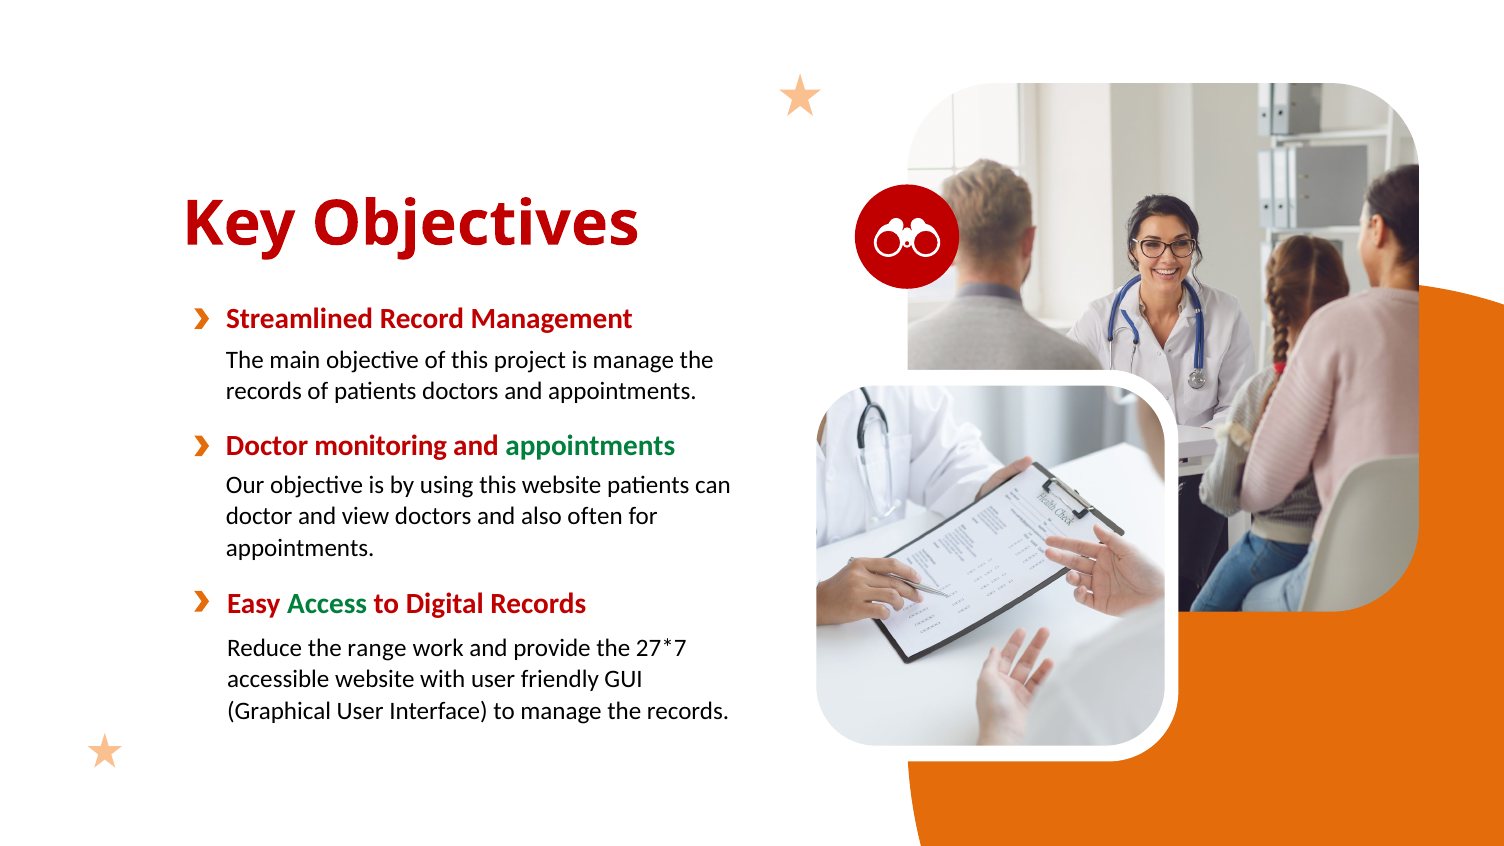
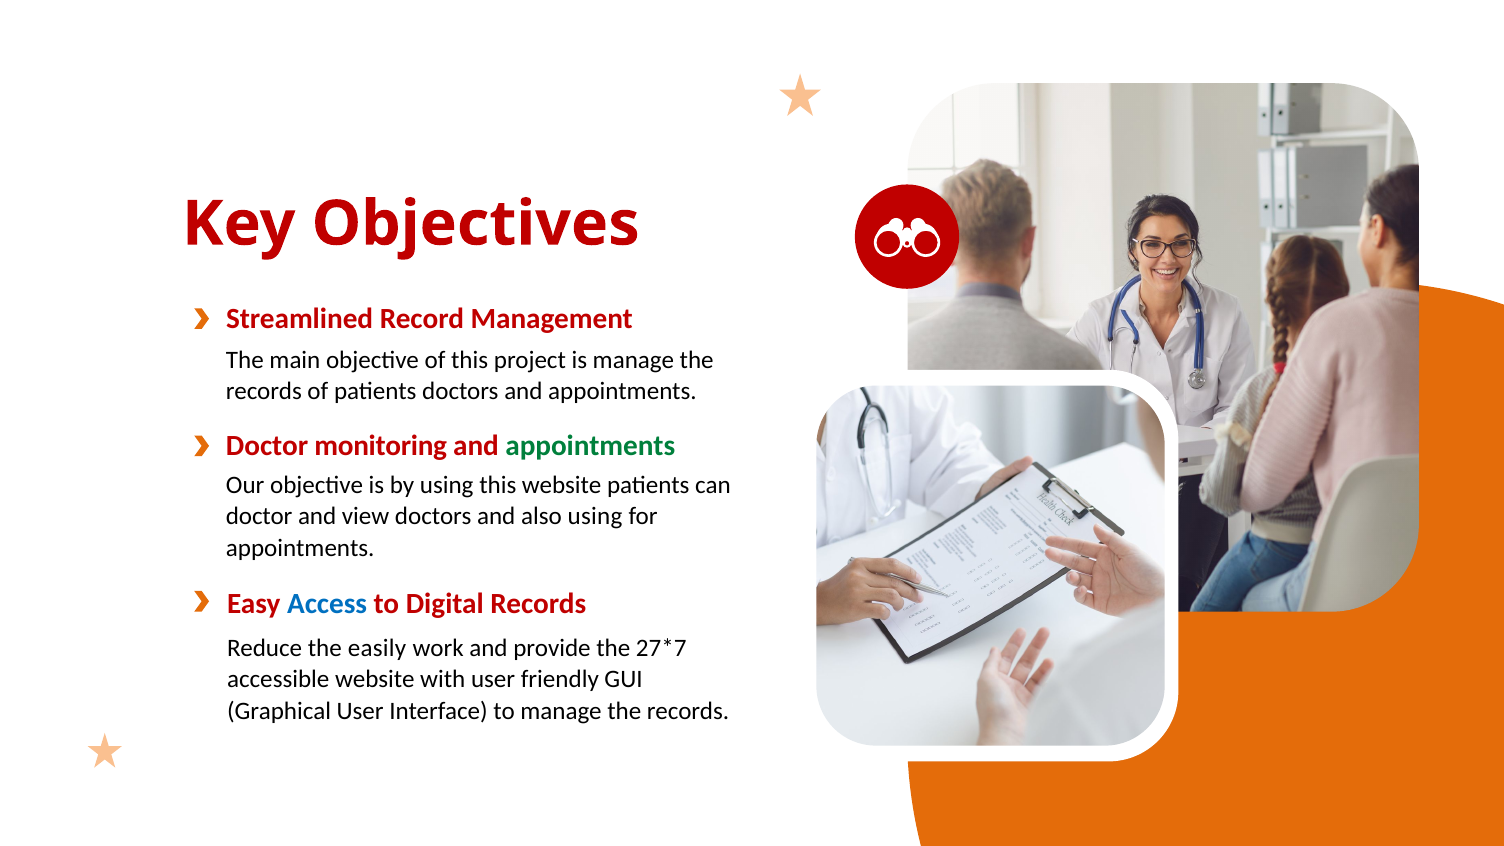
also often: often -> using (595, 517)
Access colour: green -> blue (327, 604)
range: range -> easily (377, 648)
